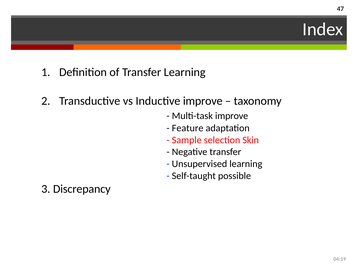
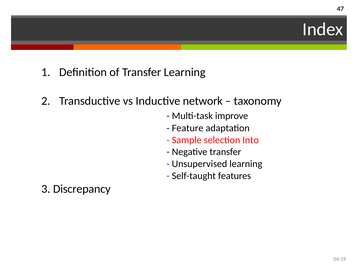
Inductive improve: improve -> network (203, 101)
Skin: Skin -> Into (251, 140)
possible: possible -> features (235, 176)
